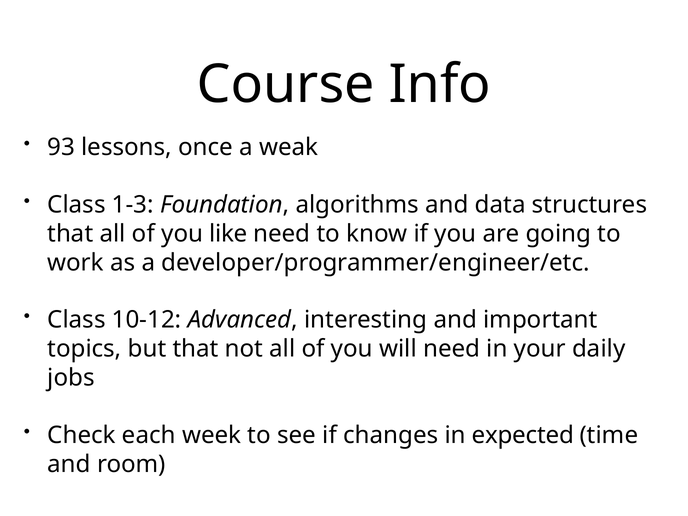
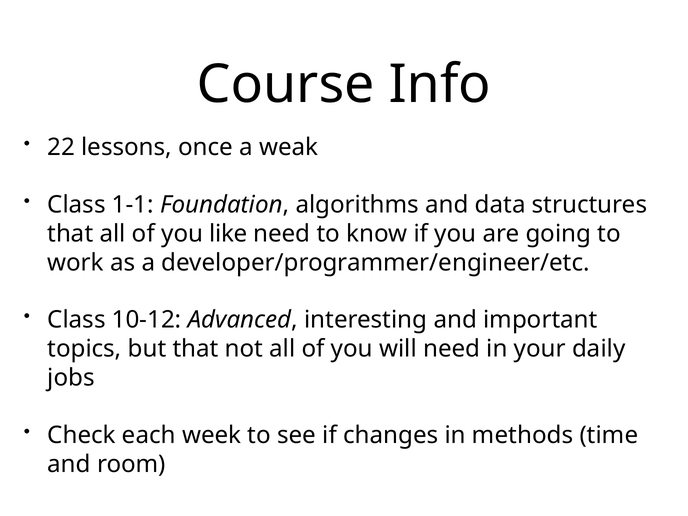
93: 93 -> 22 (61, 147)
1-3: 1-3 -> 1-1 (133, 205)
expected: expected -> methods (523, 435)
